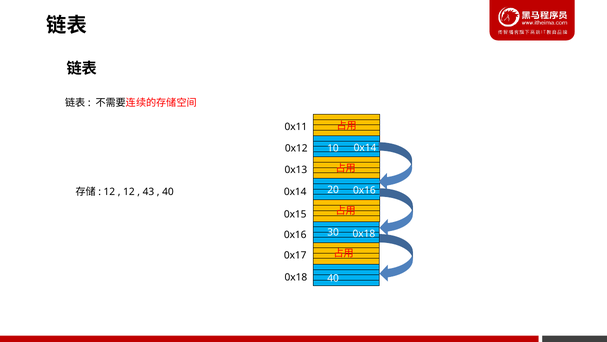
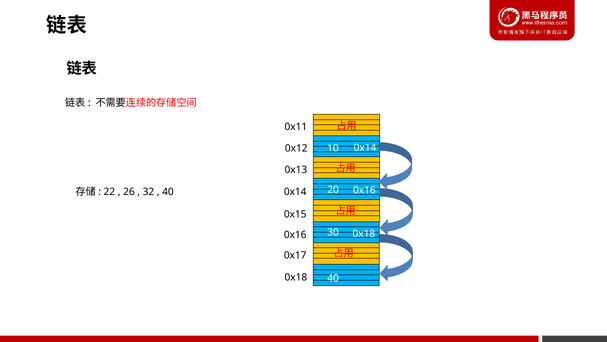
12: 12 -> 22 (109, 191)
12: 12 -> 26 (129, 191)
43: 43 -> 32 (148, 191)
